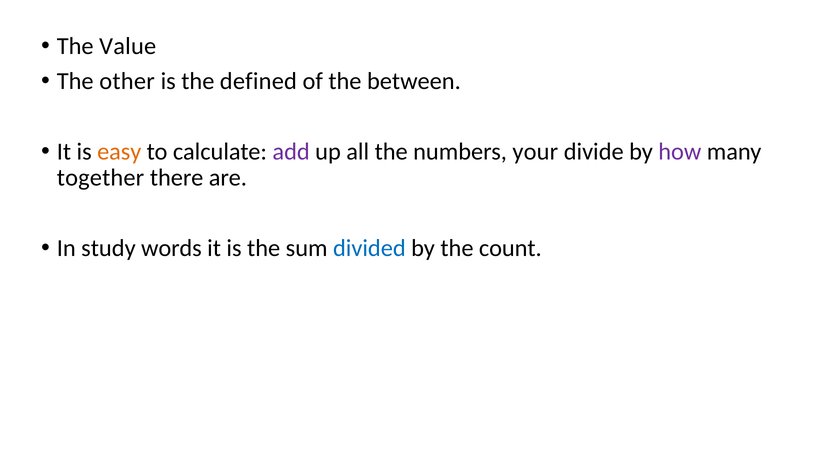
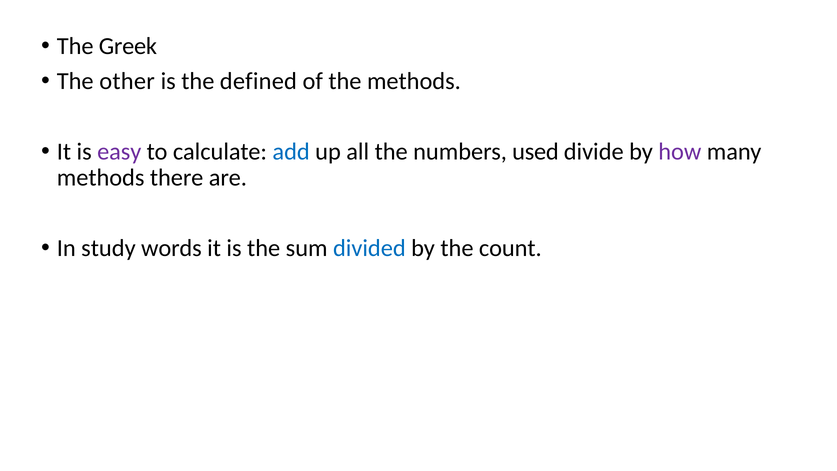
Value: Value -> Greek (128, 46)
the between: between -> methods (414, 81)
easy colour: orange -> purple (119, 151)
add colour: purple -> blue (291, 151)
your: your -> used (535, 151)
together: together -> methods (101, 178)
